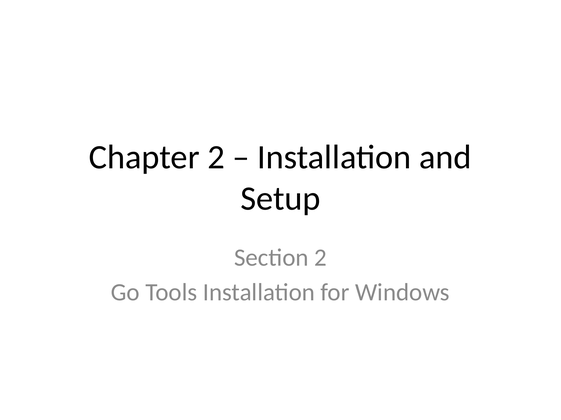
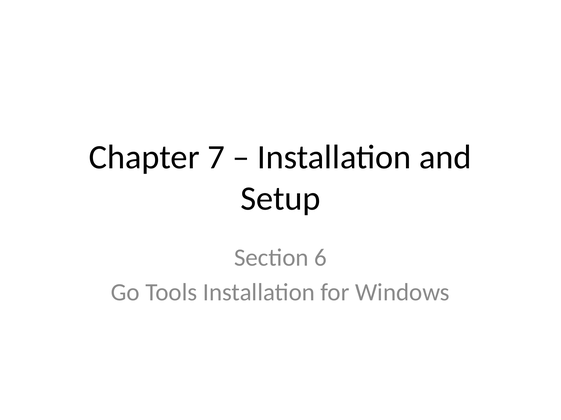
Chapter 2: 2 -> 7 (216, 158)
Section 2: 2 -> 6 (321, 258)
